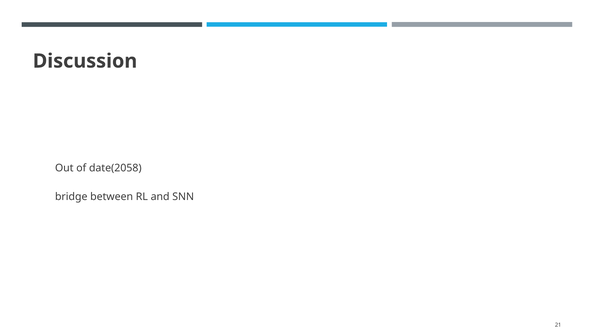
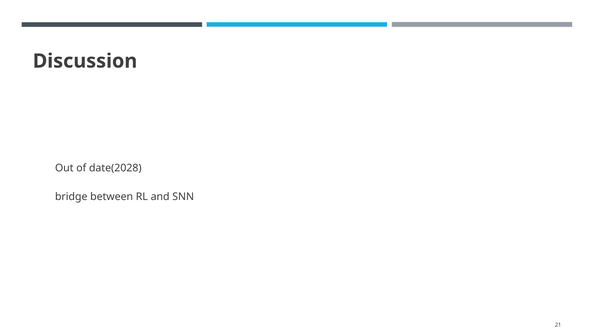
date(2058: date(2058 -> date(2028 (115, 168)
